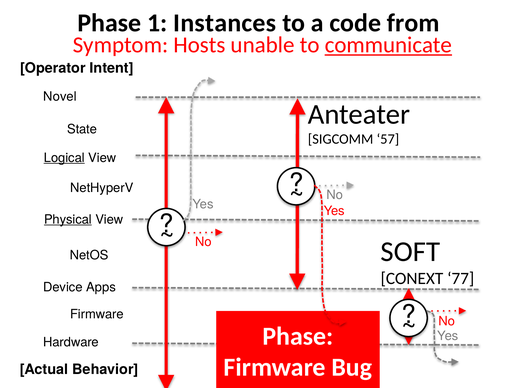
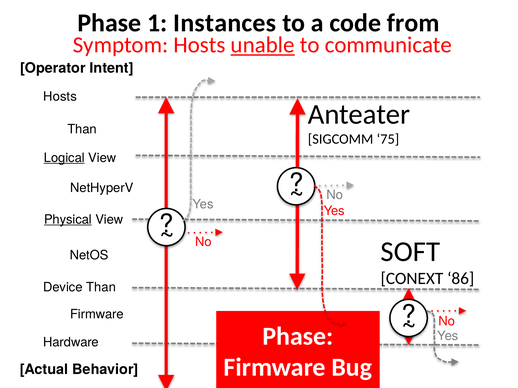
unable underline: none -> present (263, 45)
communicate underline: present -> none (388, 45)
Novel: Novel -> Hosts (60, 97)
State: State -> Than (82, 130)
57: 57 -> 75 (388, 139)
77: 77 -> 86 (461, 279)
Device Apps: Apps -> Than (101, 288)
